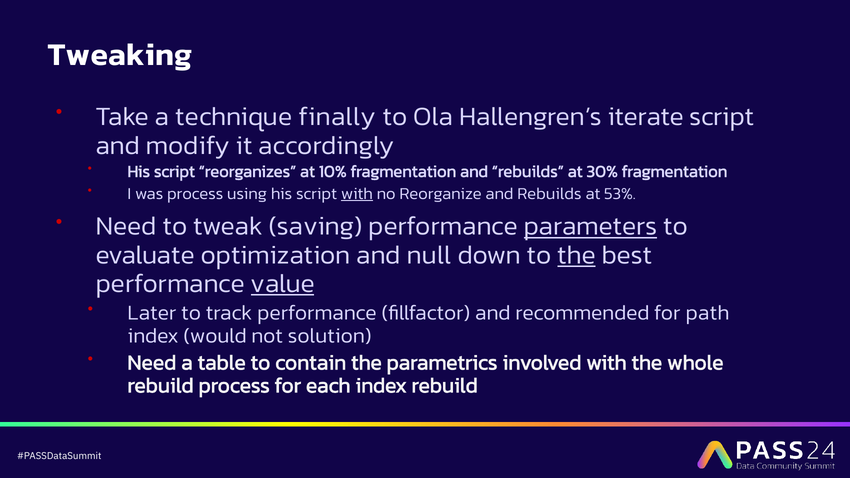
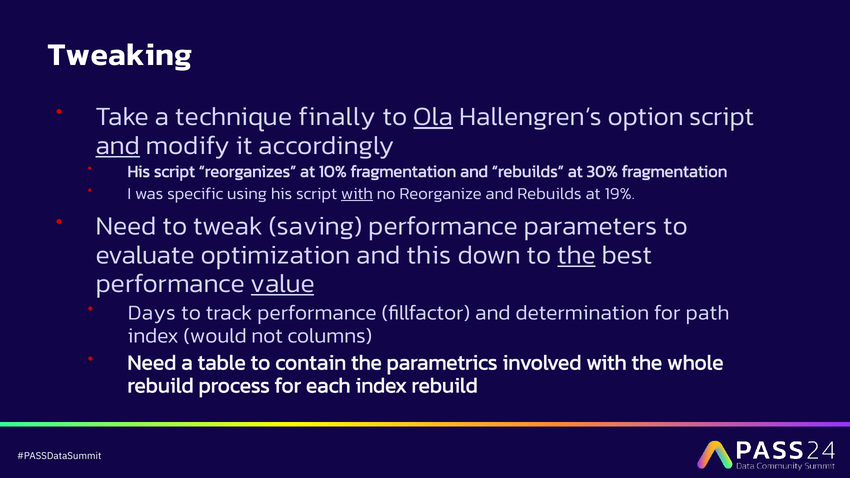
Ola underline: none -> present (433, 117)
iterate: iterate -> option (646, 117)
and underline: none -> present (118, 145)
was process: process -> specific (195, 194)
53%: 53% -> 19% (620, 194)
parameters underline: present -> none (591, 226)
null: null -> this (429, 255)
Later: Later -> Days (152, 313)
recommended: recommended -> determination (582, 313)
solution: solution -> columns (330, 336)
